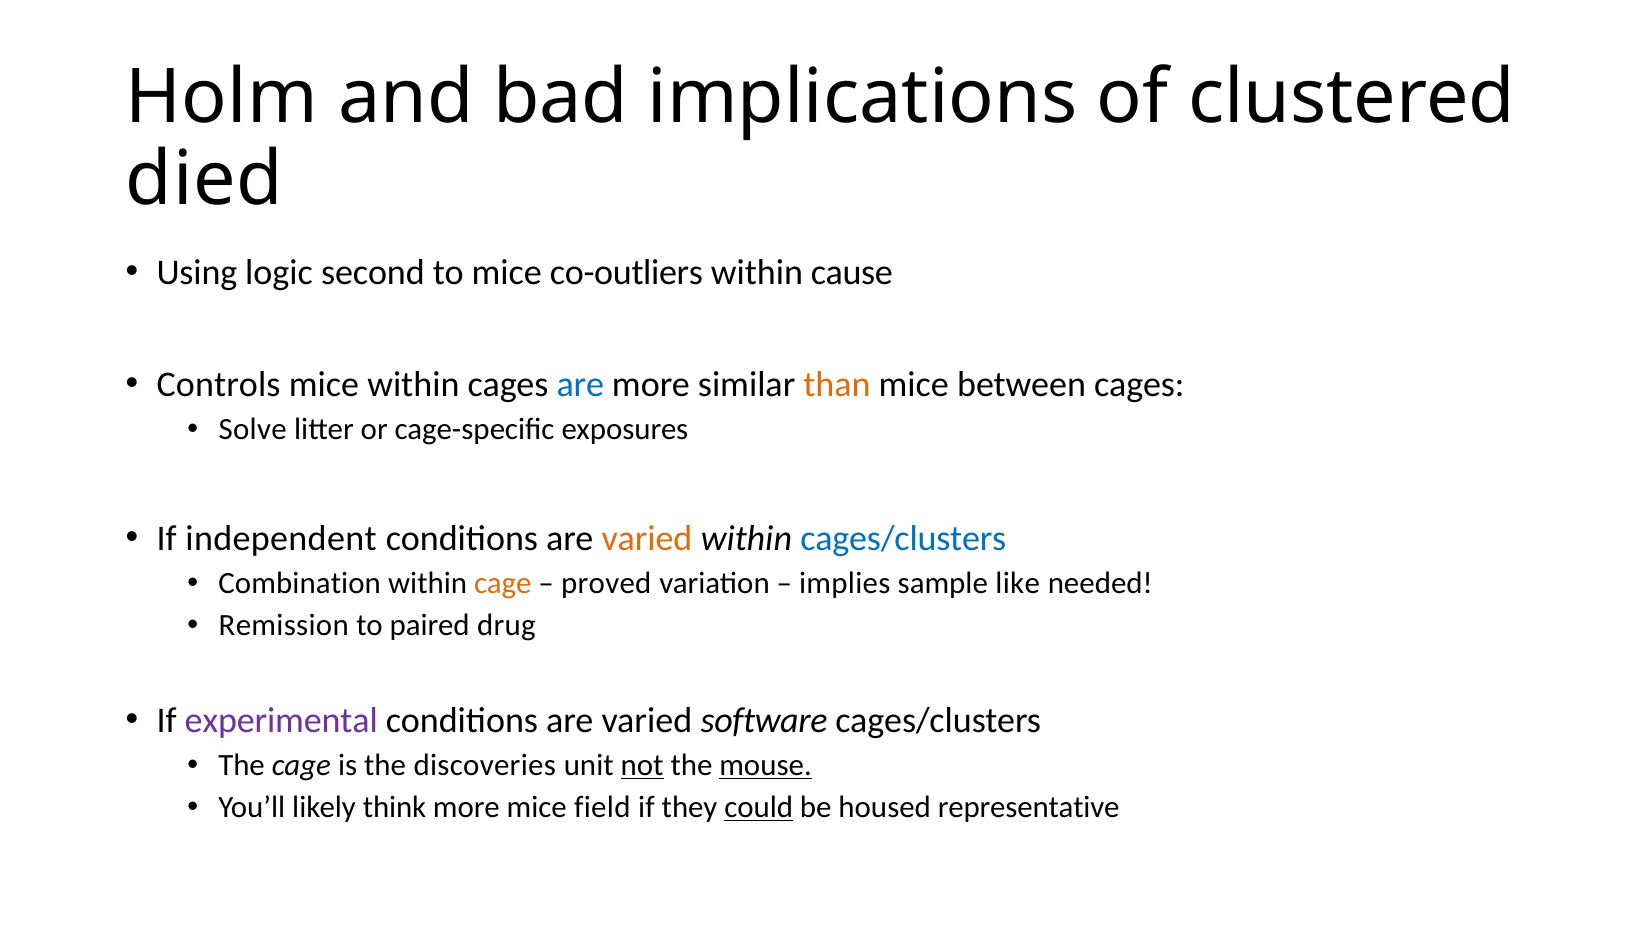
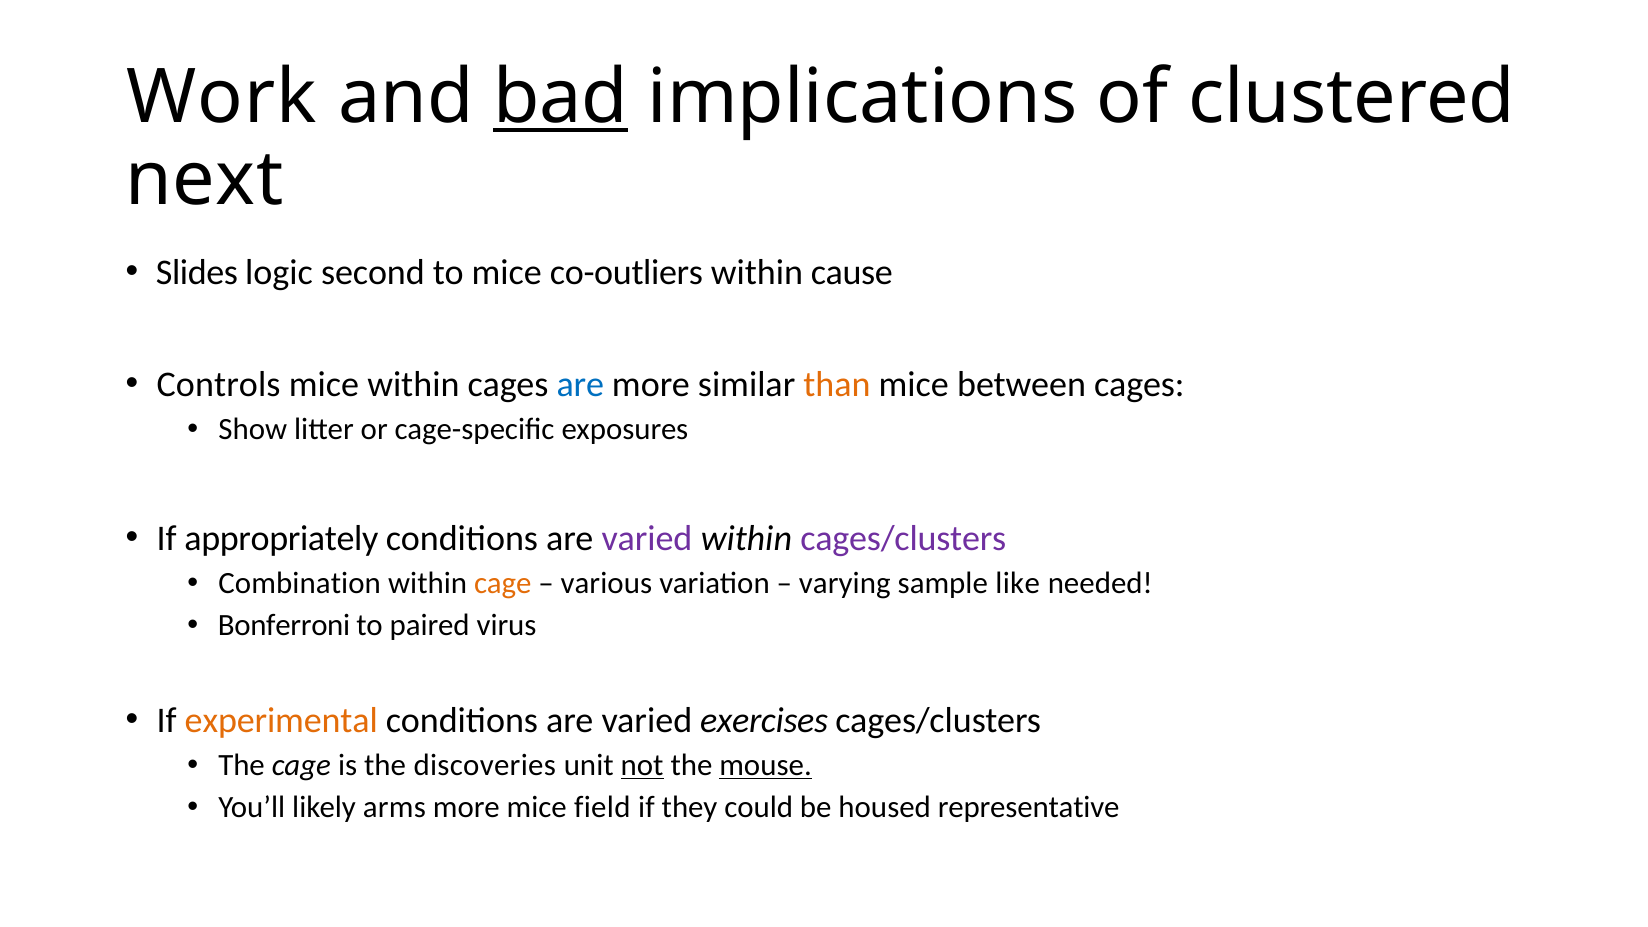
Holm: Holm -> Work (222, 98)
bad underline: none -> present (561, 98)
died: died -> next (205, 179)
Using: Using -> Slides (197, 272)
Solve: Solve -> Show (253, 429)
independent: independent -> appropriately (281, 539)
varied colour: orange -> purple (647, 539)
cages/clusters colour: blue -> purple (903, 539)
proved: proved -> various (606, 583)
implies: implies -> varying (845, 583)
Remission: Remission -> Bonferroni (284, 625)
drug: drug -> virus (507, 625)
experimental colour: purple -> orange (281, 720)
software: software -> exercises (764, 720)
think: think -> arms (394, 807)
could underline: present -> none (759, 807)
